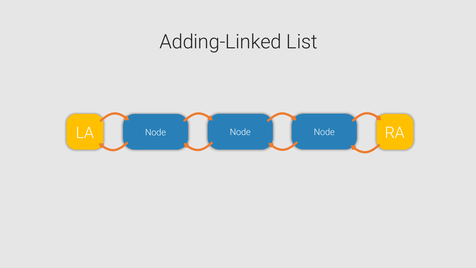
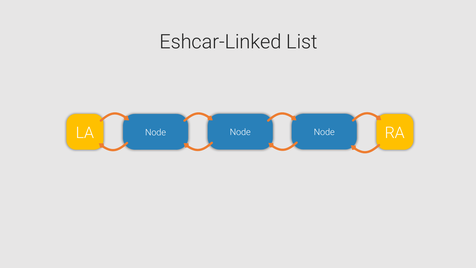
Adding-Linked: Adding-Linked -> Eshcar-Linked (220, 42)
